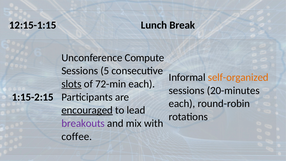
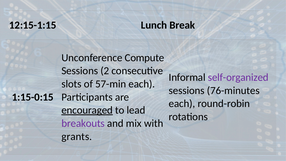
5: 5 -> 2 (105, 71)
self-organized colour: orange -> purple (238, 77)
slots underline: present -> none (72, 84)
72-min: 72-min -> 57-min (111, 84)
20-minutes: 20-minutes -> 76-minutes (233, 90)
1:15-2:15: 1:15-2:15 -> 1:15-0:15 (33, 97)
coffee: coffee -> grants (77, 136)
